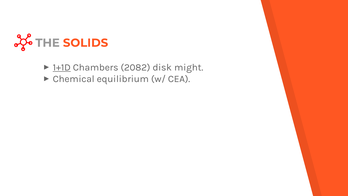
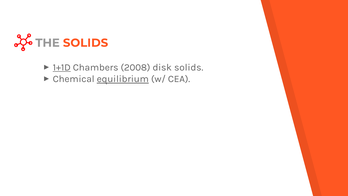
2082: 2082 -> 2008 (135, 67)
disk might: might -> solids (189, 67)
equilibrium underline: none -> present (123, 79)
